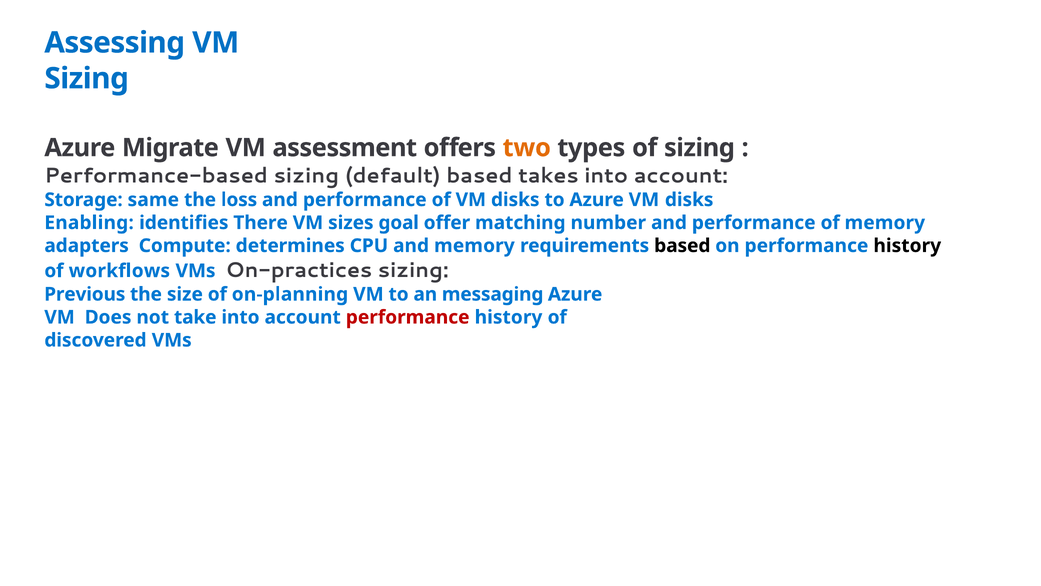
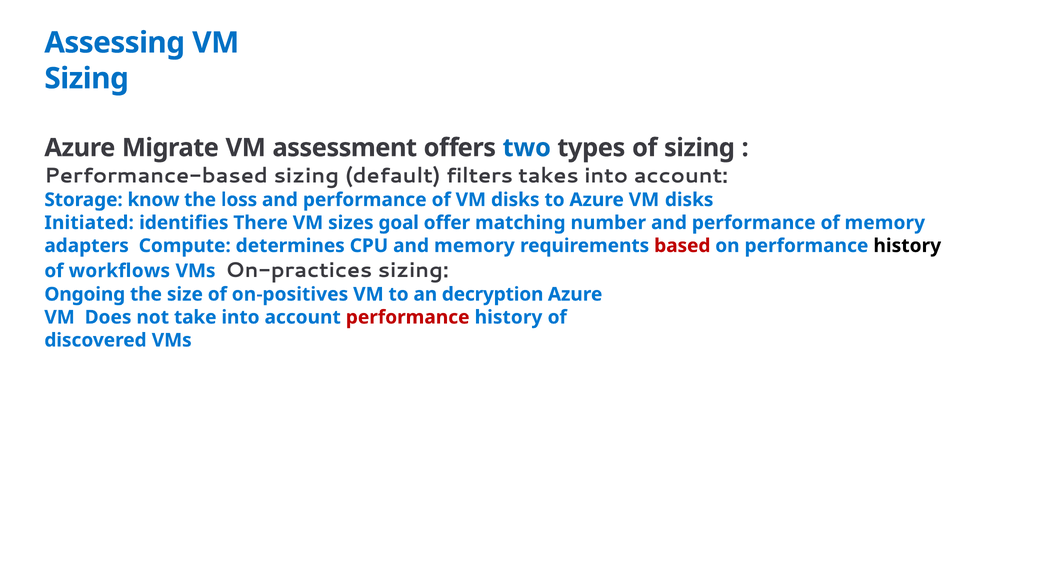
two colour: orange -> blue (527, 148)
default based: based -> filters (479, 176)
same: same -> know (153, 200)
Enabling: Enabling -> Initiated (89, 223)
based colour: black -> red (682, 246)
Previous: Previous -> Ongoing (85, 294)
on-planning: on-planning -> on-positives (290, 294)
messaging: messaging -> decryption (493, 294)
